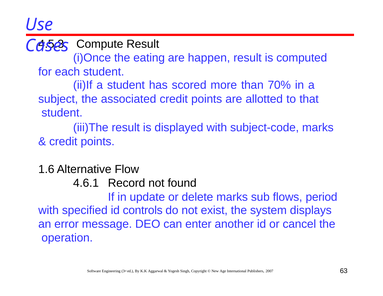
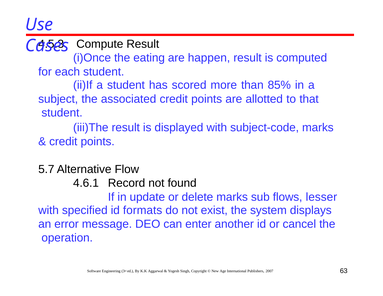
70%: 70% -> 85% (279, 85)
1.6: 1.6 -> 5.7 (46, 169)
period: period -> lesser (321, 197)
controls: controls -> formats (143, 210)
